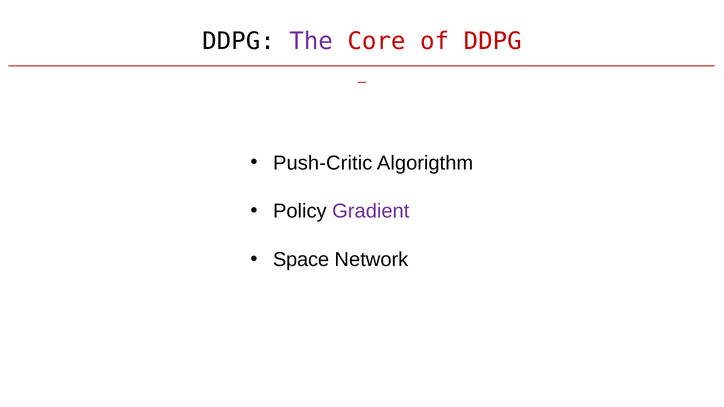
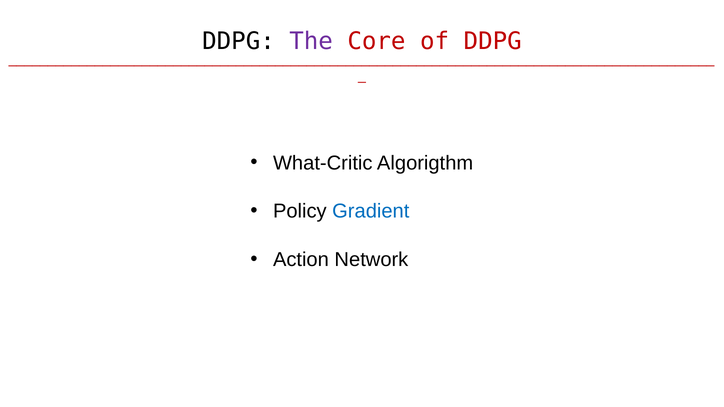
Push-Critic: Push-Critic -> What-Critic (323, 163)
Gradient colour: purple -> blue (371, 211)
Space: Space -> Action (301, 260)
